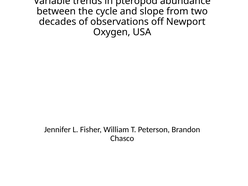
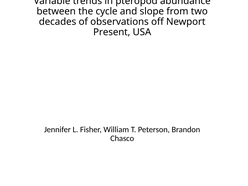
Oxygen: Oxygen -> Present (112, 32)
